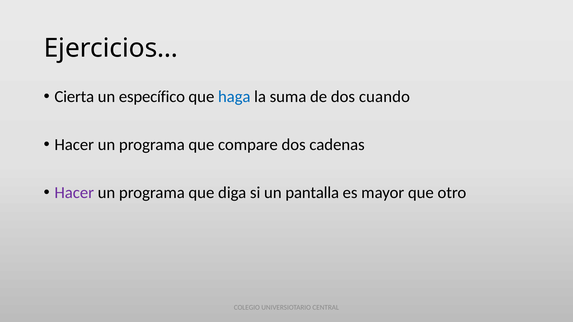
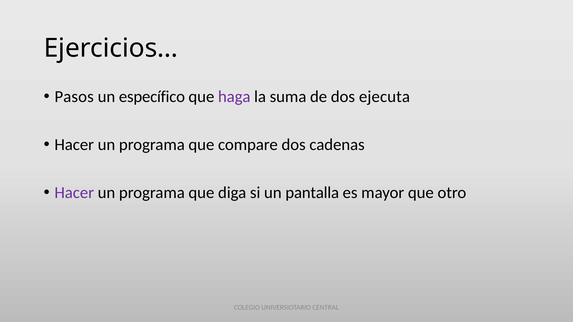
Cierta: Cierta -> Pasos (74, 97)
haga colour: blue -> purple (234, 97)
cuando: cuando -> ejecuta (384, 97)
